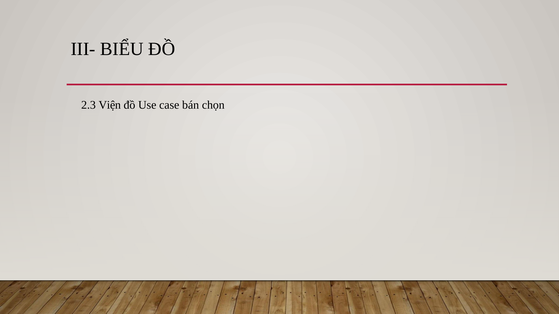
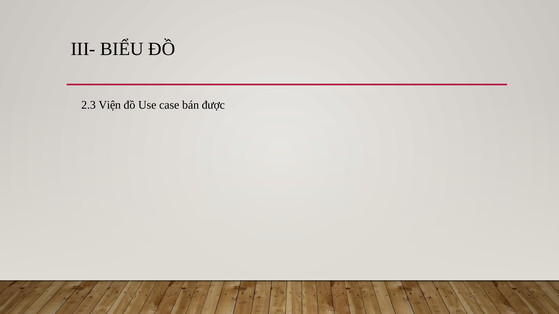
chọn: chọn -> được (213, 105)
